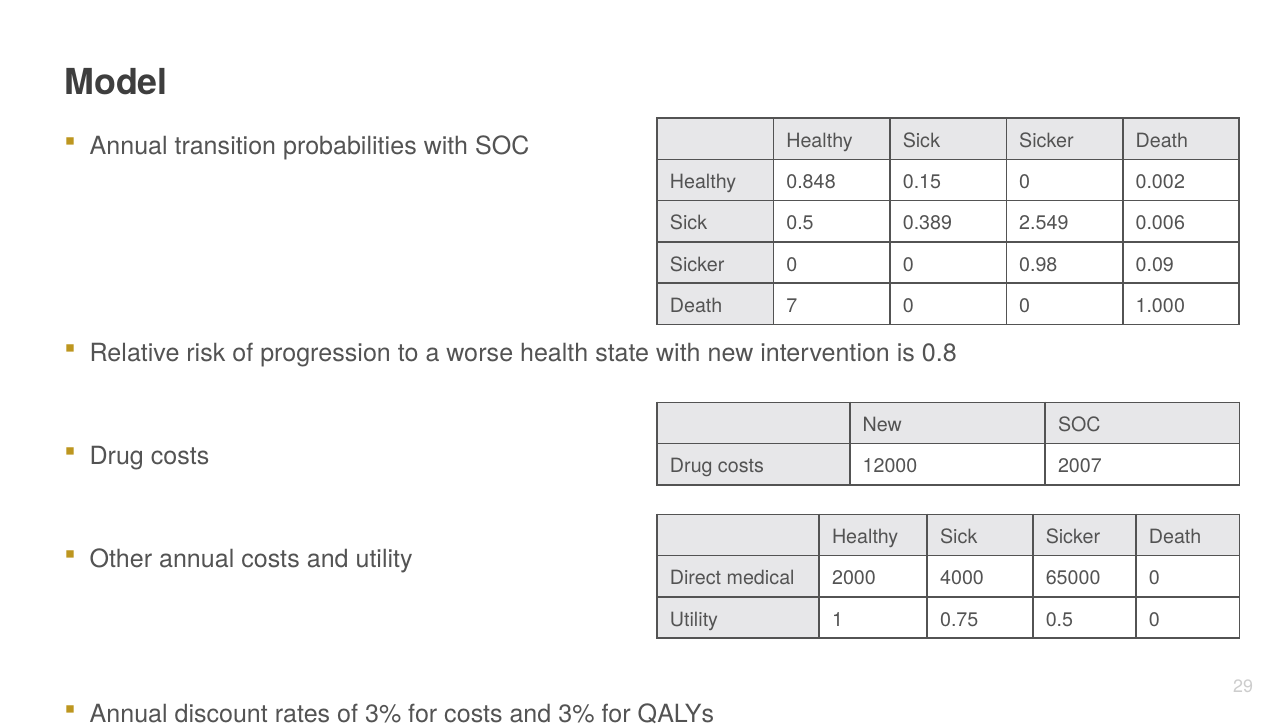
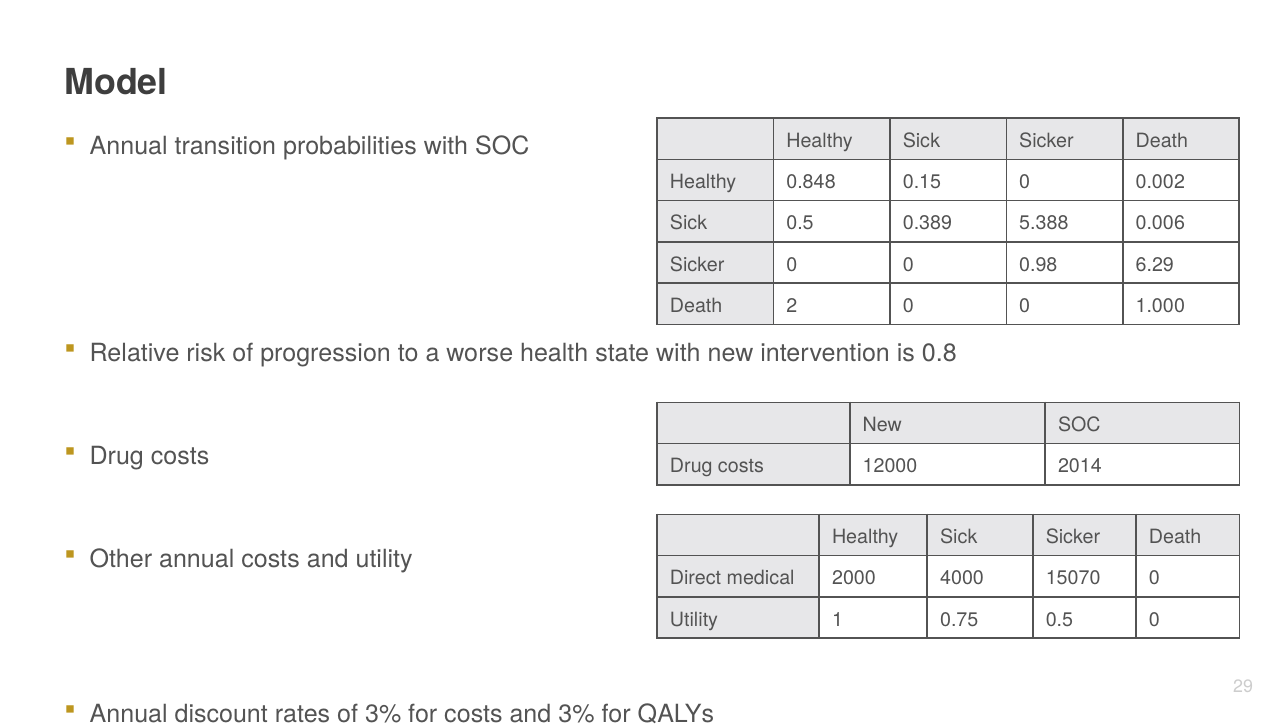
2.549: 2.549 -> 5.388 (1044, 223)
0.09: 0.09 -> 6.29 (1155, 264)
7: 7 -> 2 (792, 306)
2007: 2007 -> 2014 (1080, 466)
65000: 65000 -> 15070 (1073, 578)
